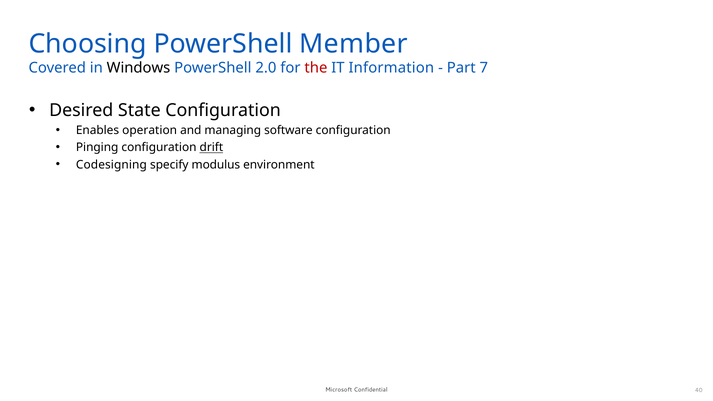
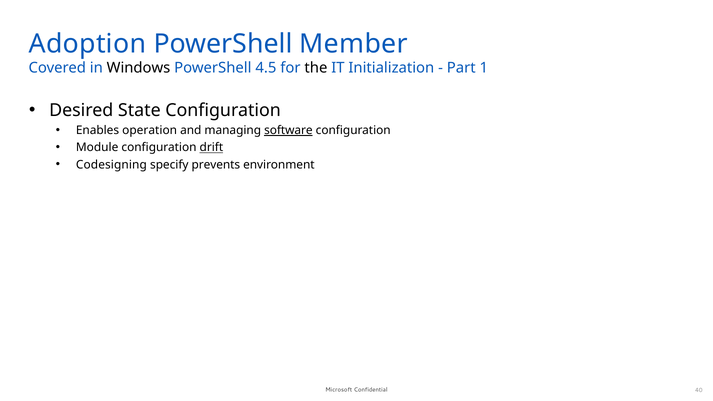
Choosing: Choosing -> Adoption (87, 44)
2.0: 2.0 -> 4.5 (266, 68)
the colour: red -> black (316, 68)
Information: Information -> Initialization (391, 68)
7: 7 -> 1 (484, 68)
software underline: none -> present (288, 131)
Pinging: Pinging -> Module (97, 148)
modulus: modulus -> prevents (216, 165)
